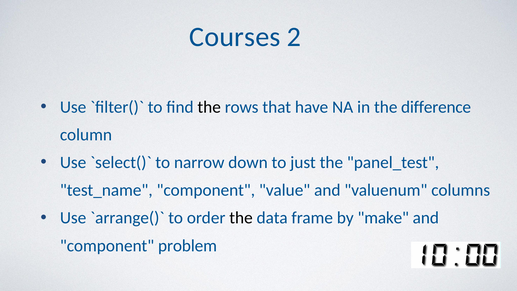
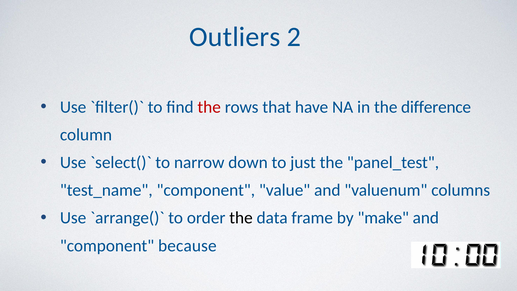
Courses: Courses -> Outliers (235, 37)
the colour: black -> red (209, 107)
problem: problem -> because (187, 245)
